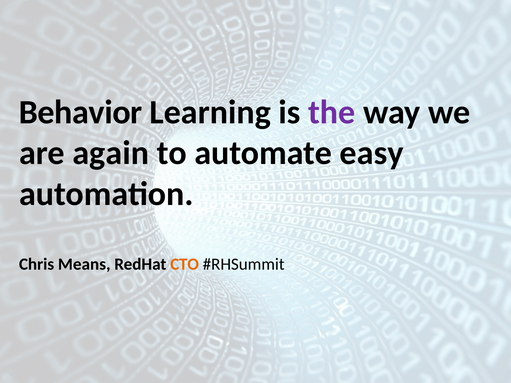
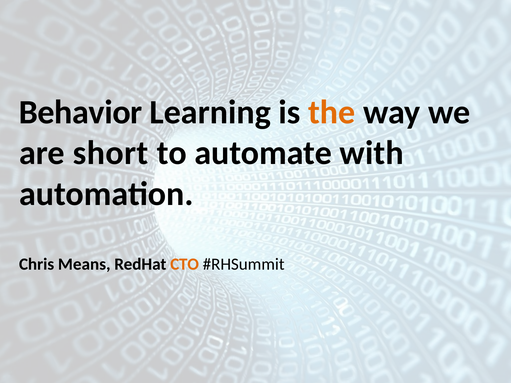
the colour: purple -> orange (332, 112)
again: again -> short (111, 153)
easy: easy -> with (372, 153)
